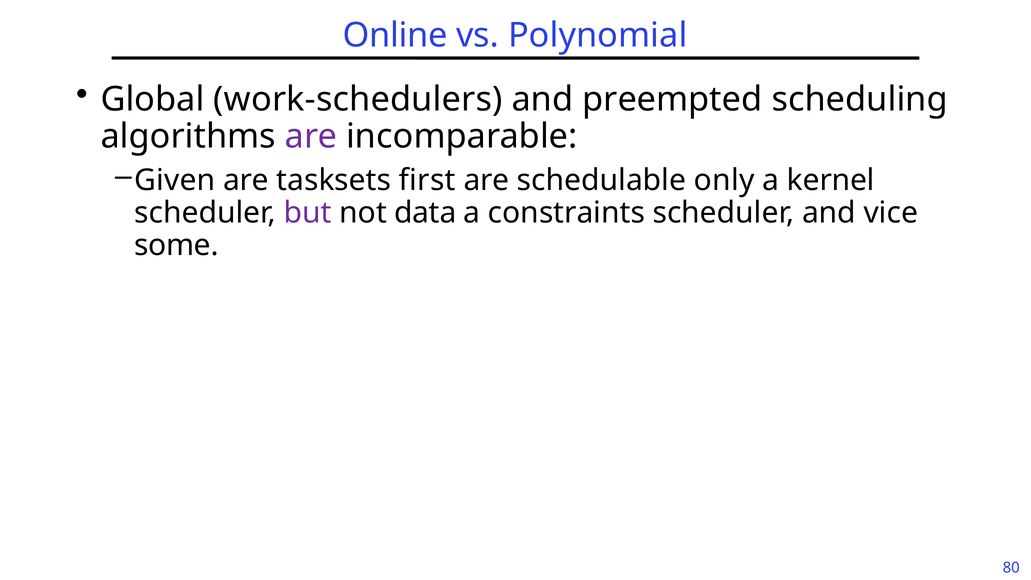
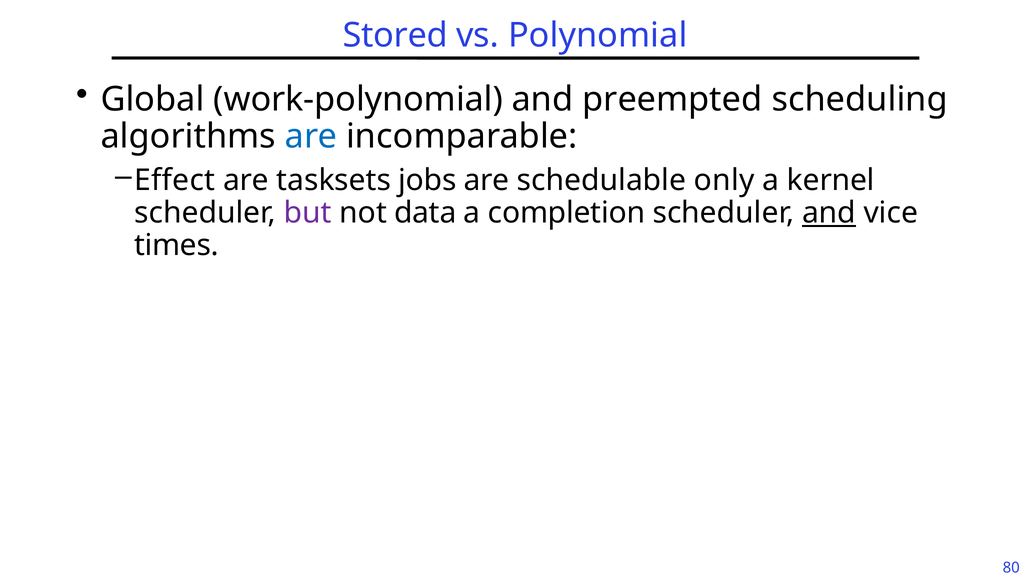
Online: Online -> Stored (395, 35)
work-schedulers: work-schedulers -> work-polynomial (358, 99)
are colour: purple -> blue (311, 137)
Given: Given -> Effect (175, 180)
first: first -> jobs (427, 180)
constraints: constraints -> completion (567, 213)
and underline: none -> present (829, 213)
some: some -> times (176, 245)
